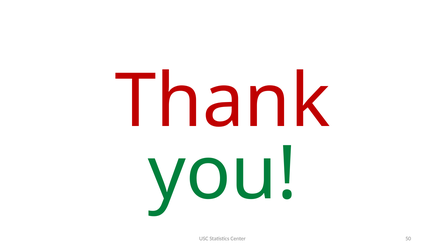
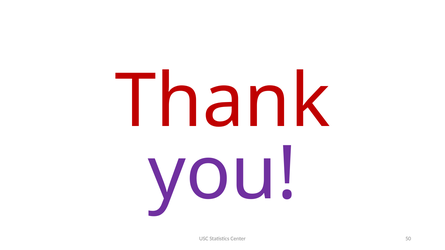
you colour: green -> purple (222, 174)
